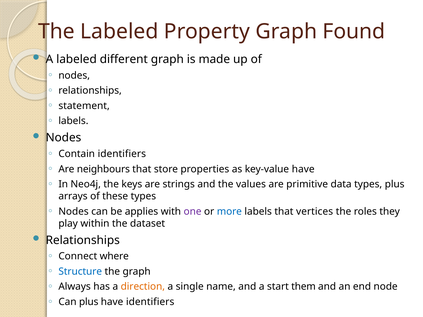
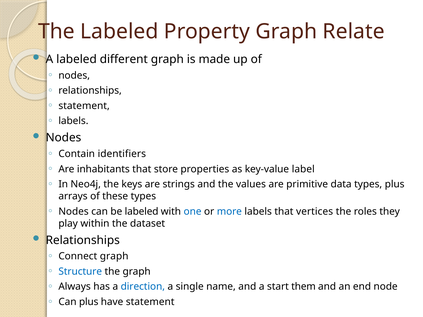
Found: Found -> Relate (354, 31)
neighbours: neighbours -> inhabitants (103, 169)
key-value have: have -> label (303, 169)
be applies: applies -> labeled (142, 212)
one colour: purple -> blue (193, 212)
Connect where: where -> graph (114, 256)
direction colour: orange -> blue (143, 287)
have identifiers: identifiers -> statement (150, 302)
